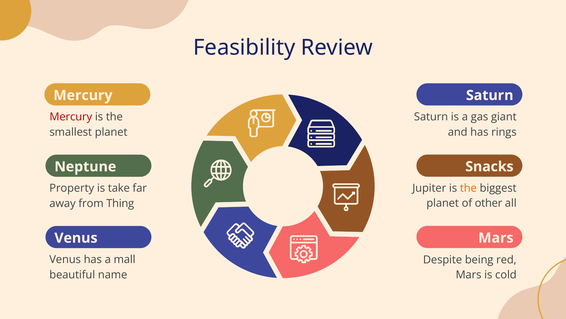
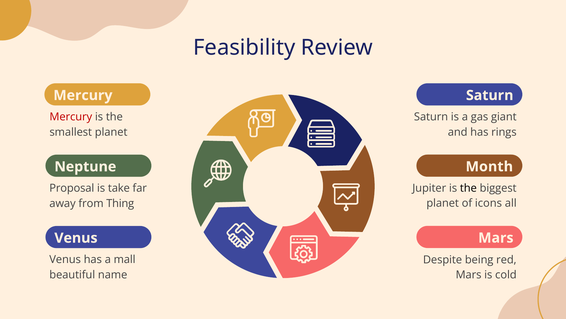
Snacks: Snacks -> Month (489, 166)
the colour: orange -> black (468, 188)
Property: Property -> Proposal (72, 188)
other: other -> icons (488, 203)
